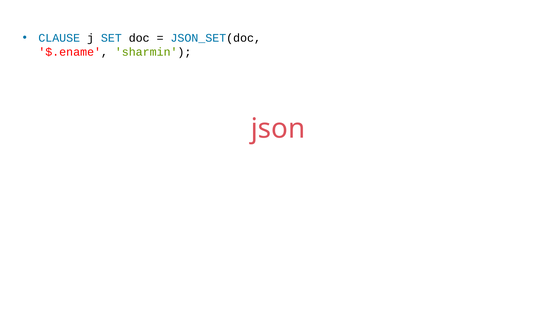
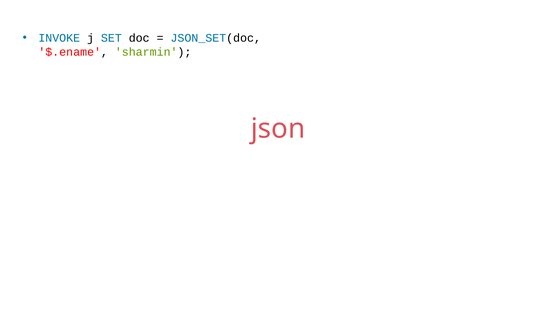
CLAUSE: CLAUSE -> INVOKE (59, 38)
